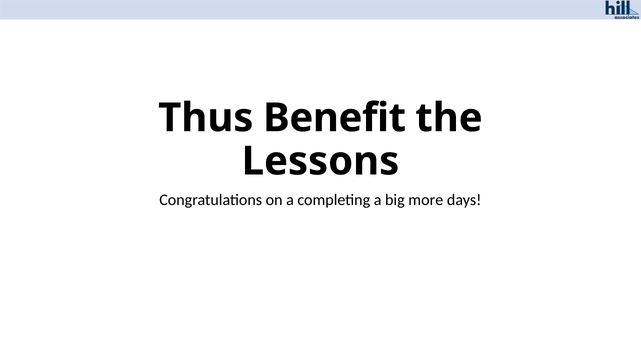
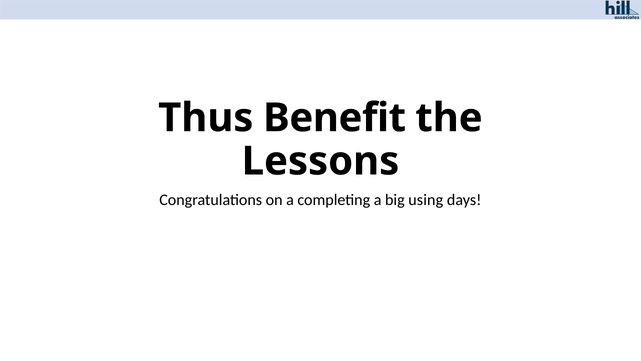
more: more -> using (426, 200)
